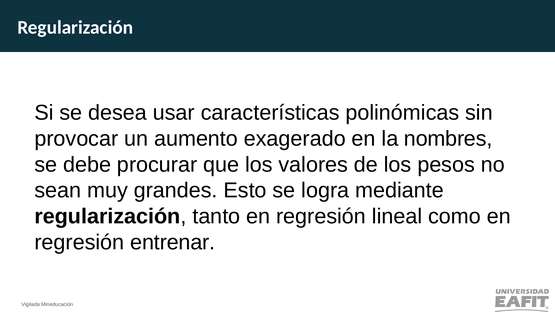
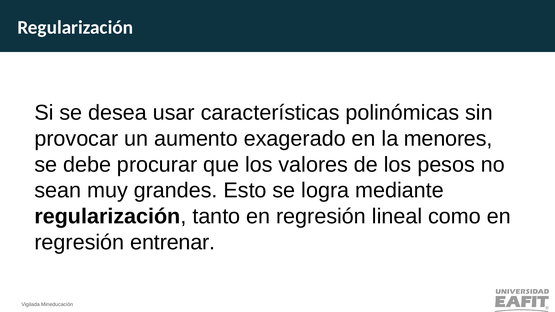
nombres: nombres -> menores (448, 139)
